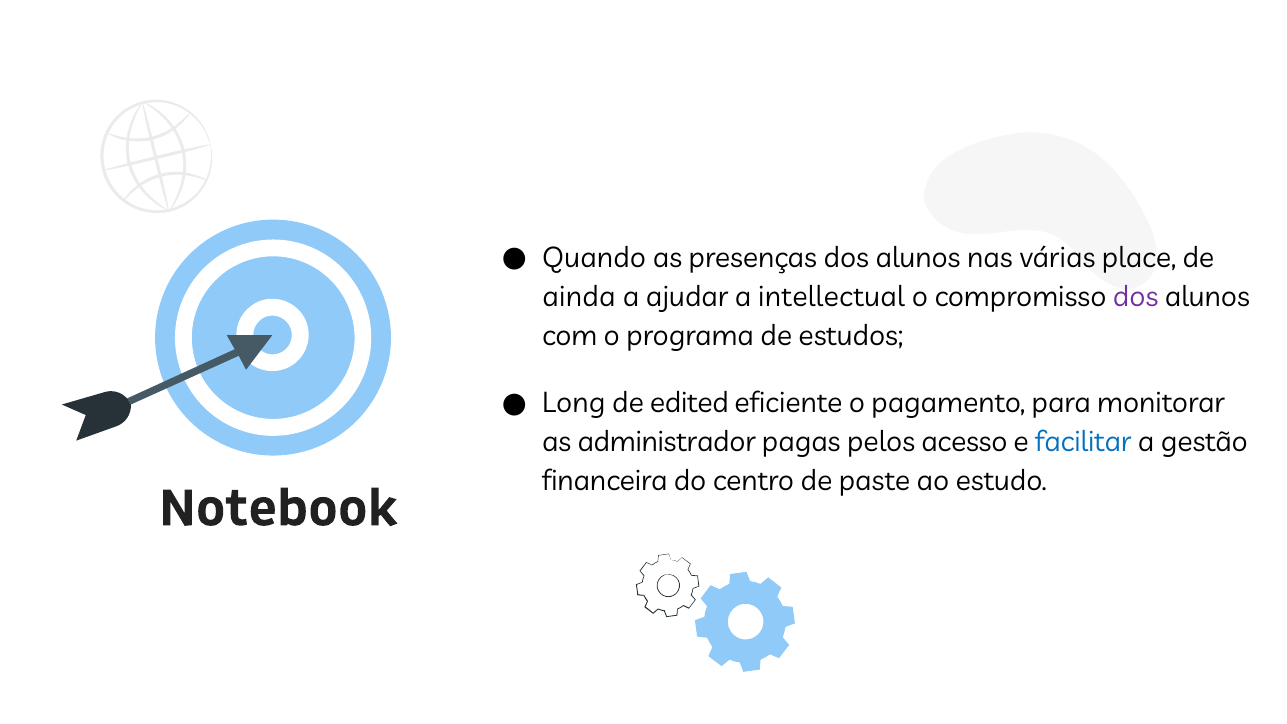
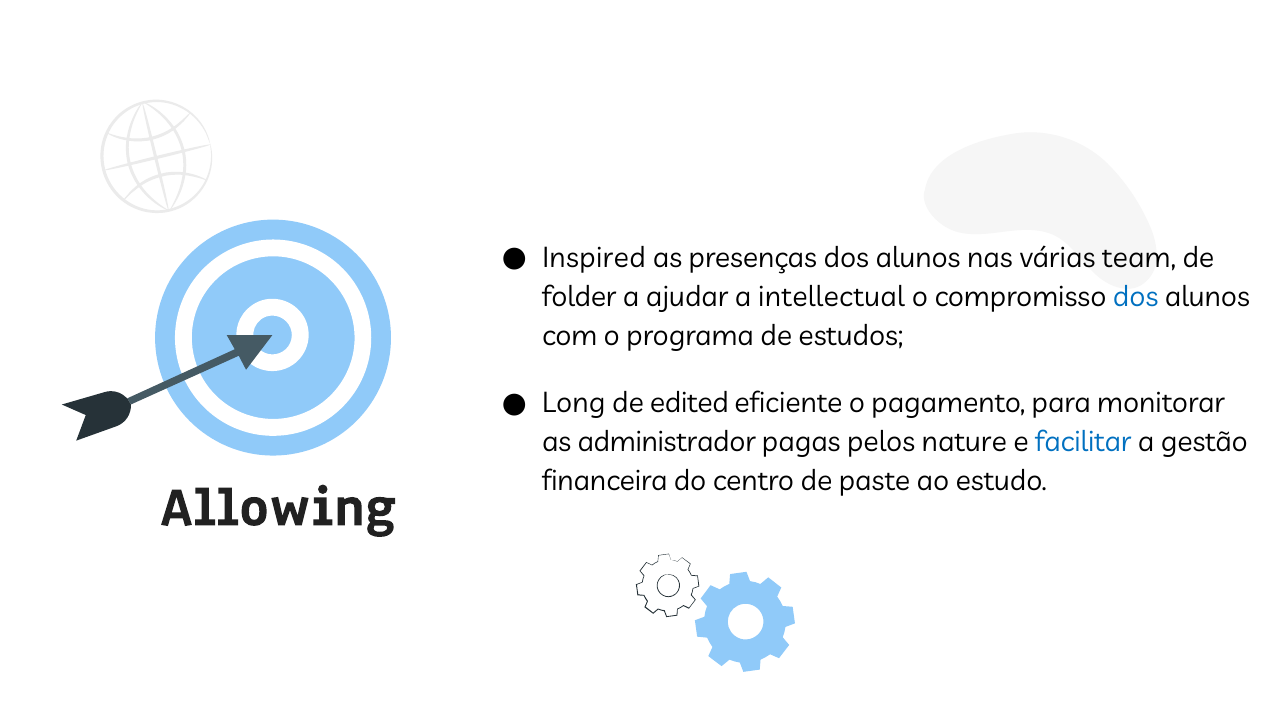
Quando: Quando -> Inspired (594, 258)
place: place -> team (1139, 258)
ainda: ainda -> folder (579, 297)
dos colour: purple -> blue (1136, 297)
acesso: acesso -> nature (964, 442)
Notebook: Notebook -> Allowing (278, 507)
